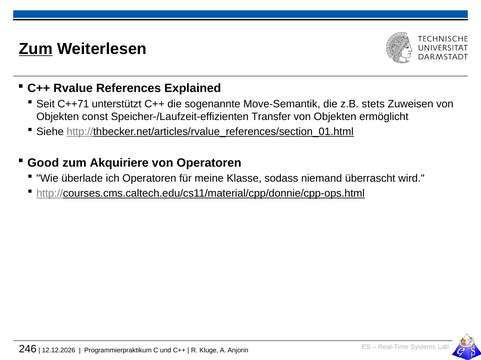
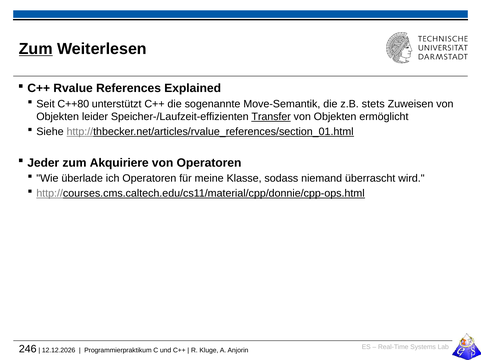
C++71: C++71 -> C++80 (73, 104)
const: const -> leider (95, 117)
Transfer underline: none -> present (271, 117)
Good: Good -> Jeder (43, 163)
